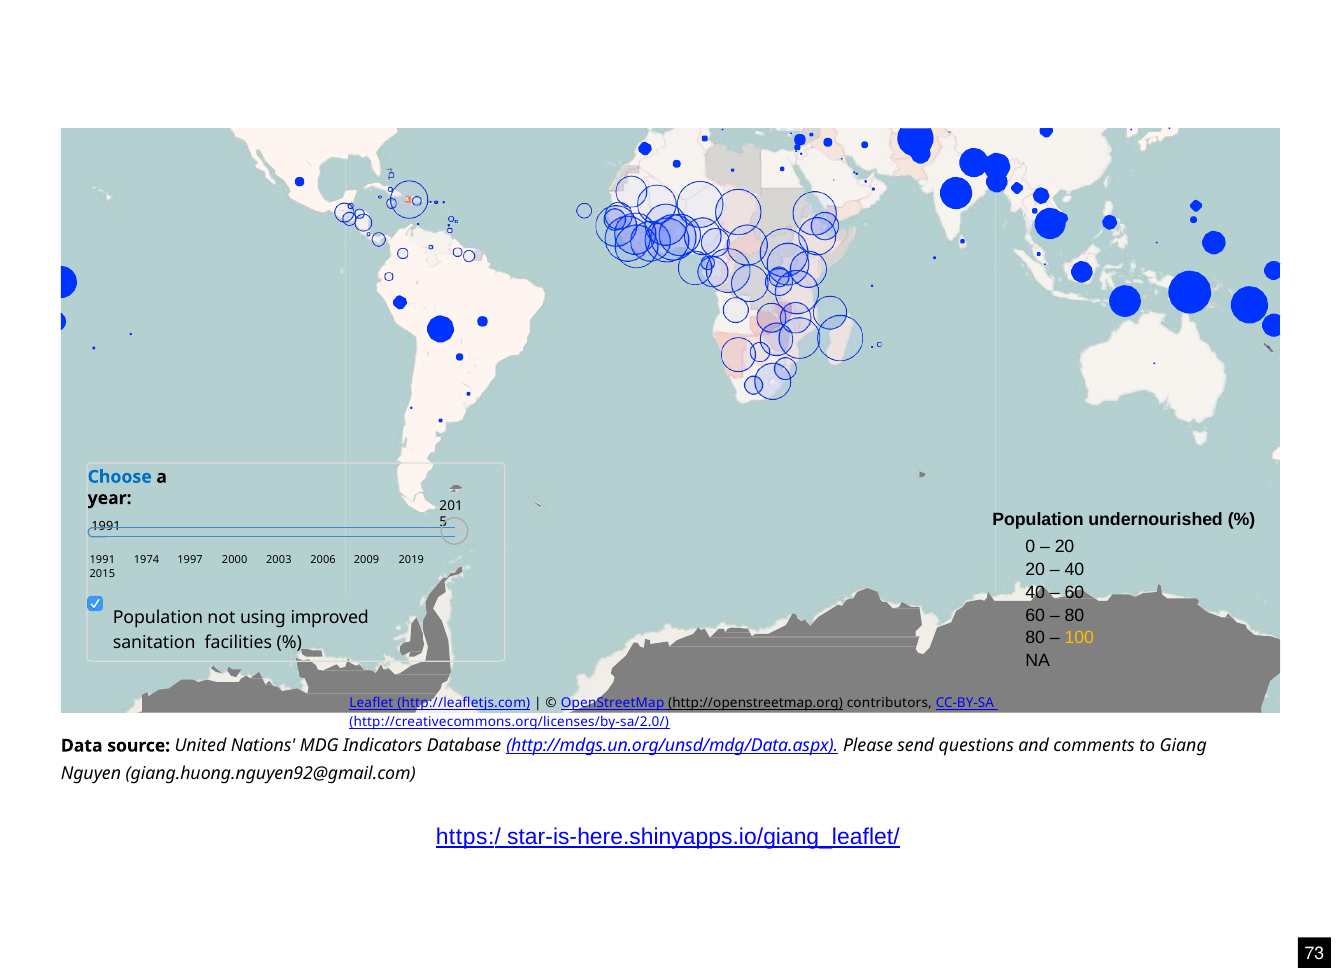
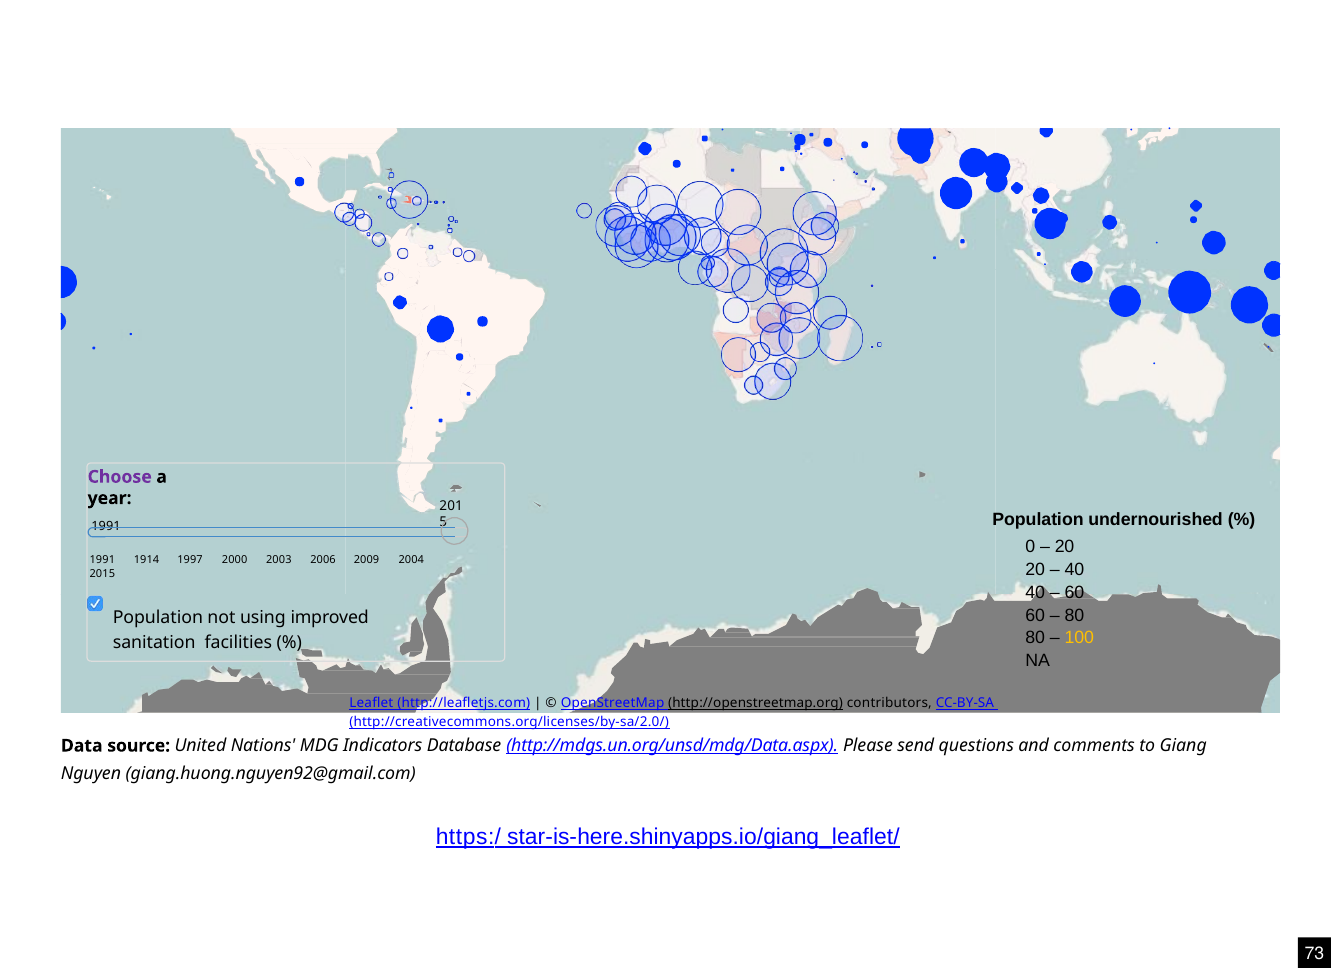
Choose colour: blue -> purple (120, 477)
1974: 1974 -> 1914 (146, 560)
2019: 2019 -> 2004 (411, 560)
